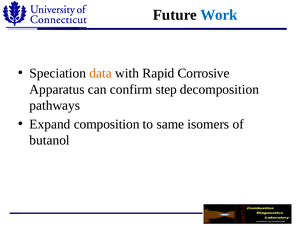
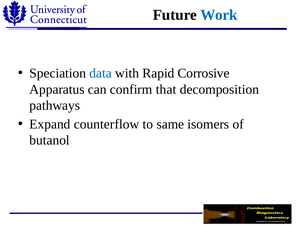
data colour: orange -> blue (101, 73)
step: step -> that (166, 90)
composition: composition -> counterflow (107, 124)
